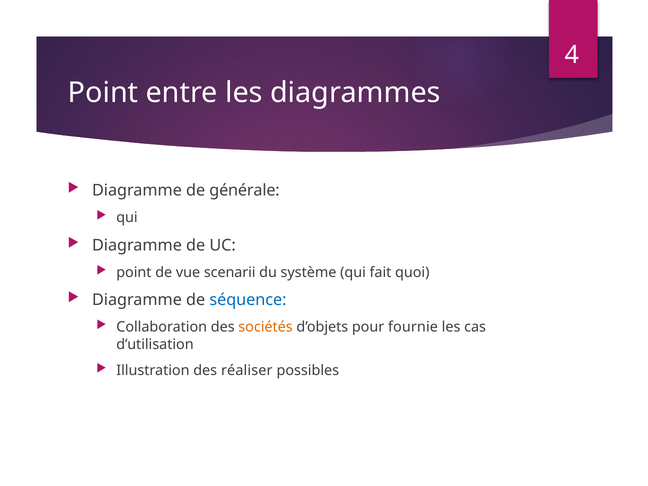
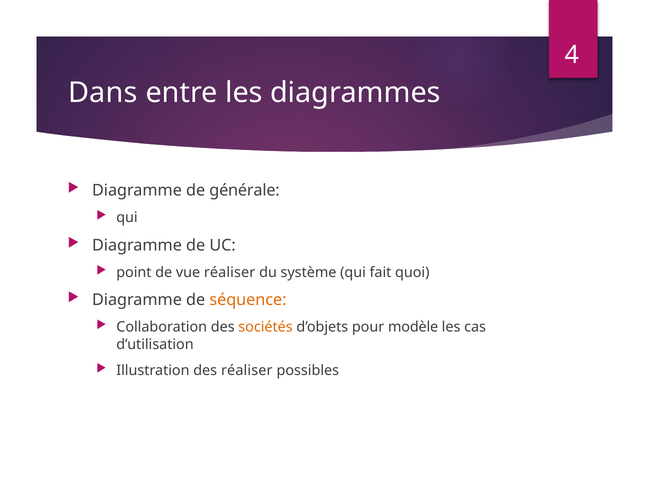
Point: Point -> Dans (103, 93)
vue scenarii: scenarii -> réaliser (230, 272)
séquence colour: blue -> orange (248, 300)
fournie: fournie -> modèle (413, 327)
